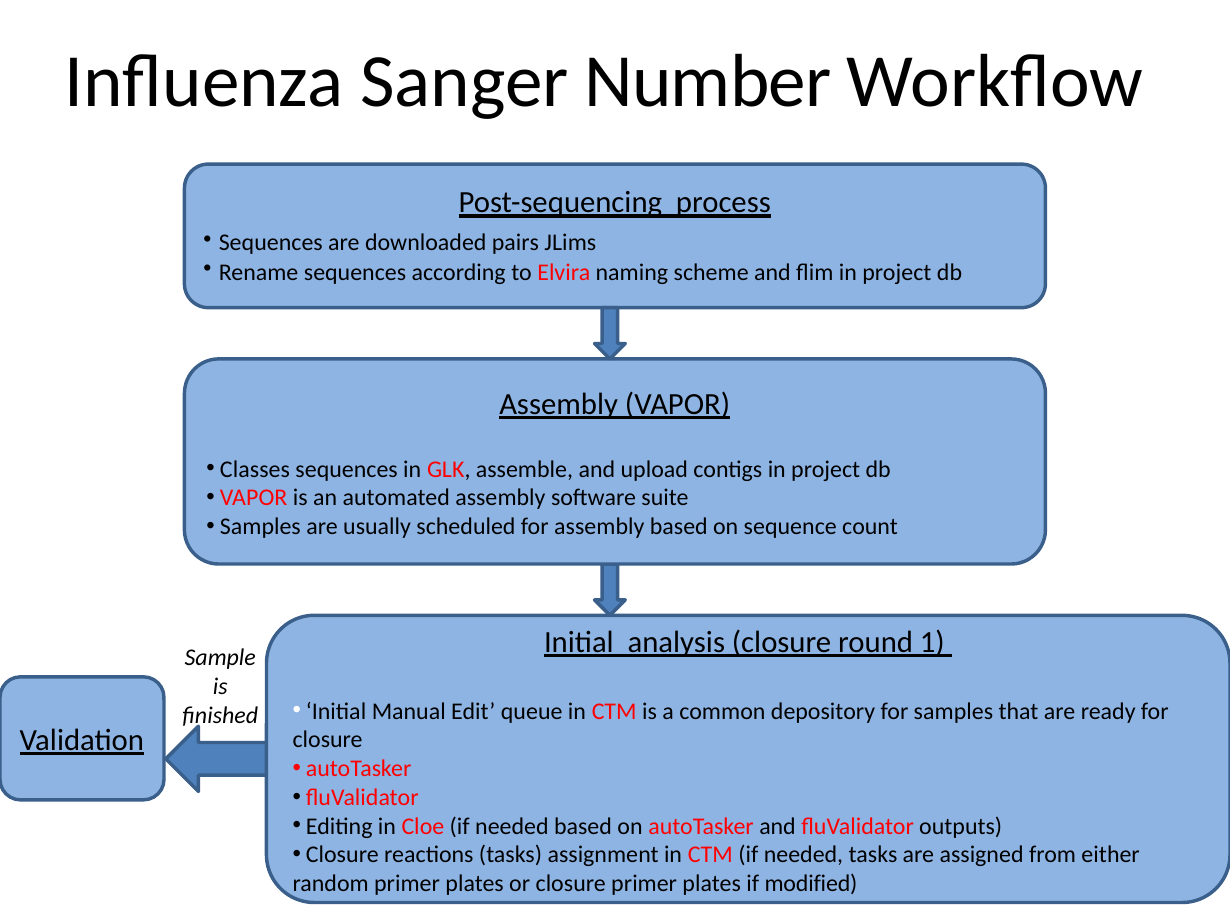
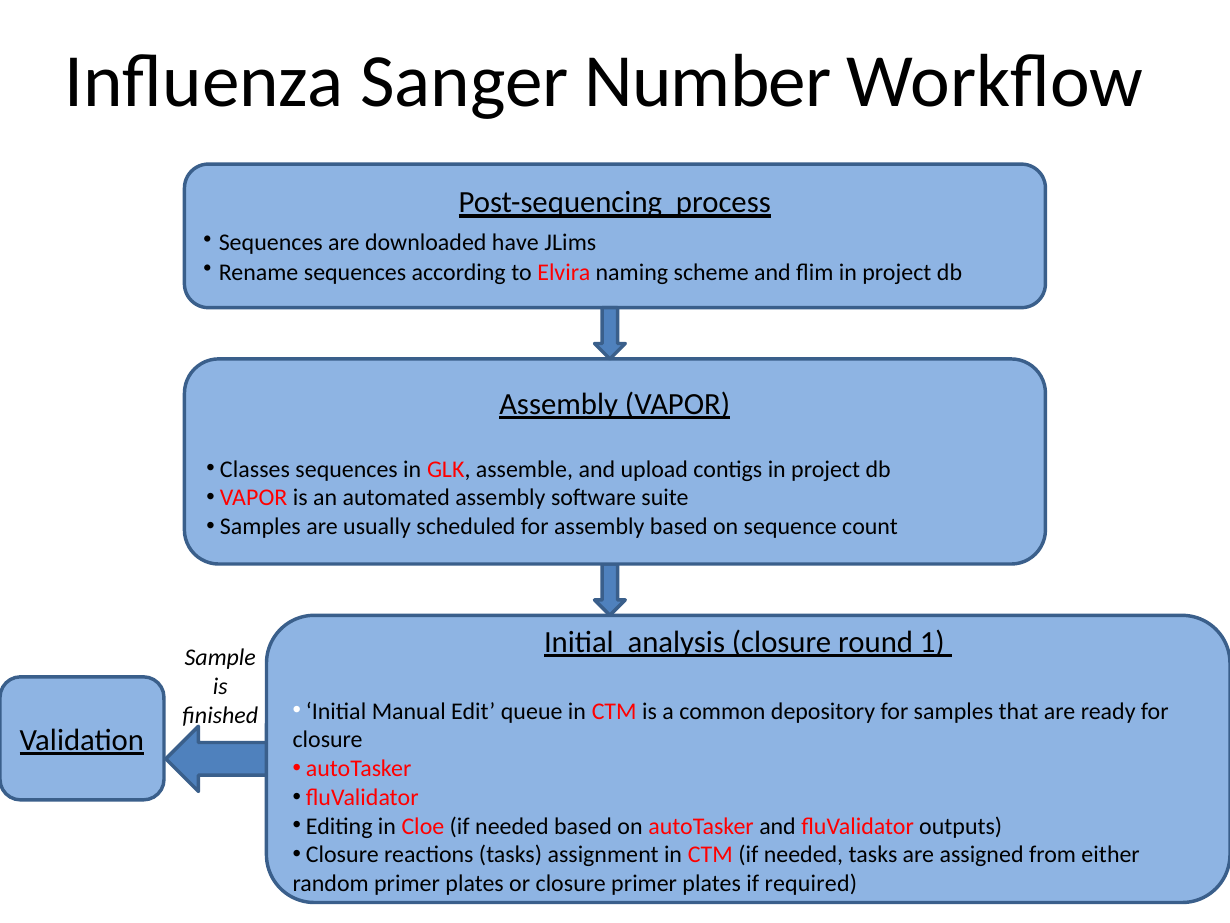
pairs: pairs -> have (515, 243)
modified: modified -> required (811, 883)
